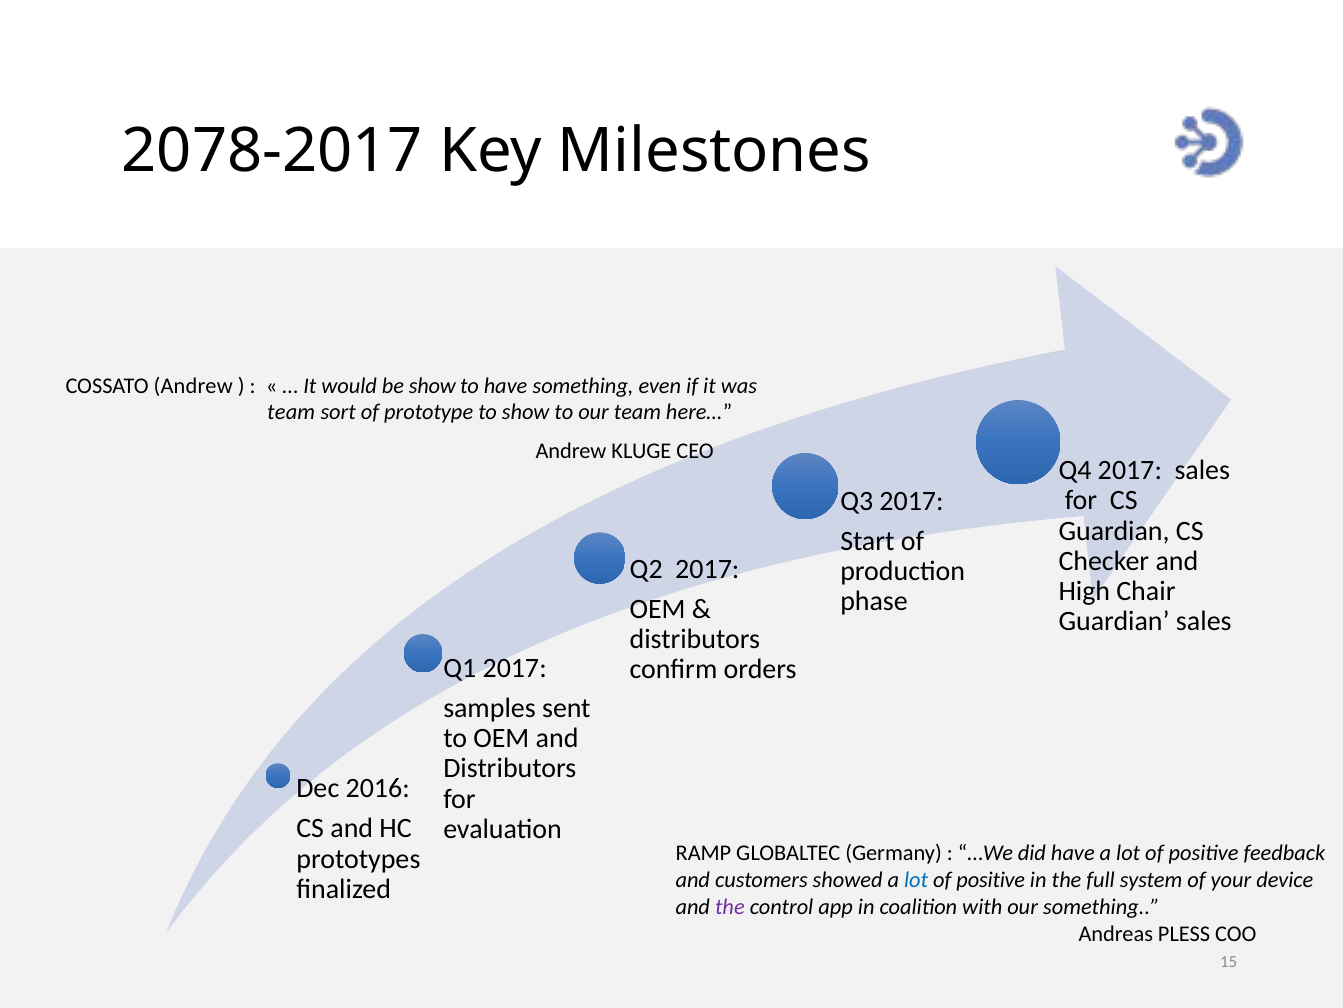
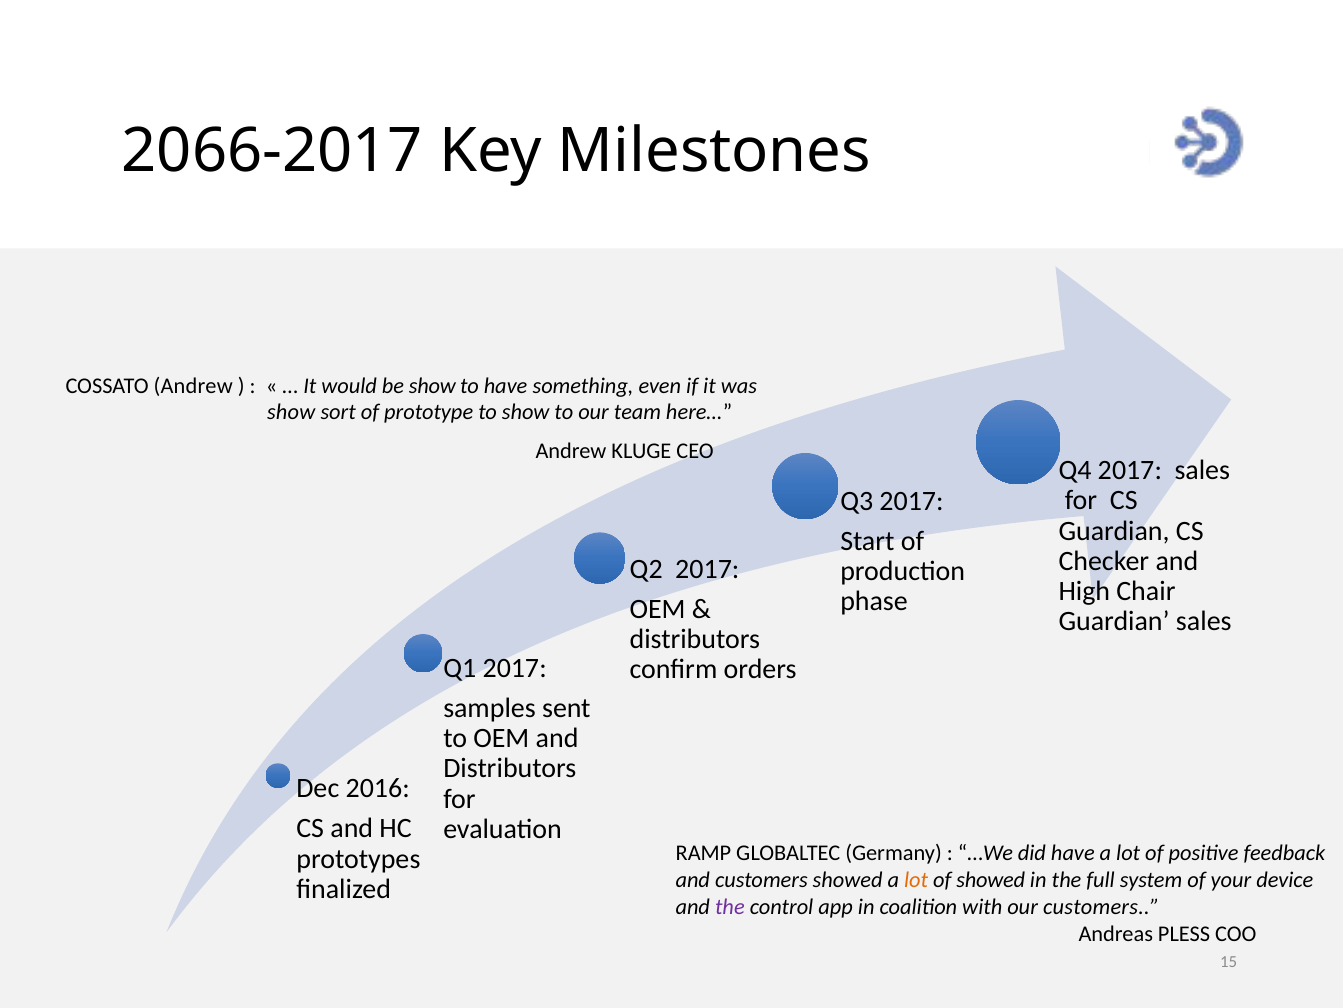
2078-2017: 2078-2017 -> 2066-2017 (272, 151)
team: team -> show (291, 412)
lot colour: blue -> orange (916, 880)
positive: positive -> showed (991, 880)
our something: something -> customers (1101, 907)
